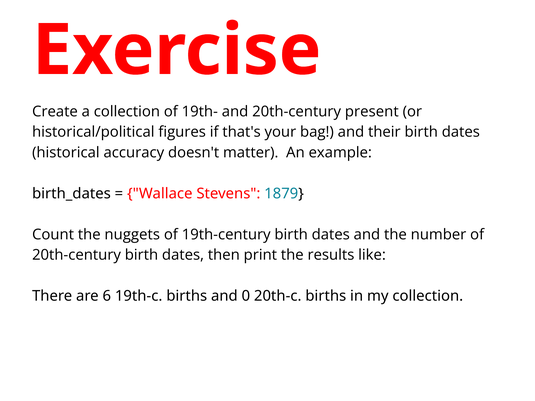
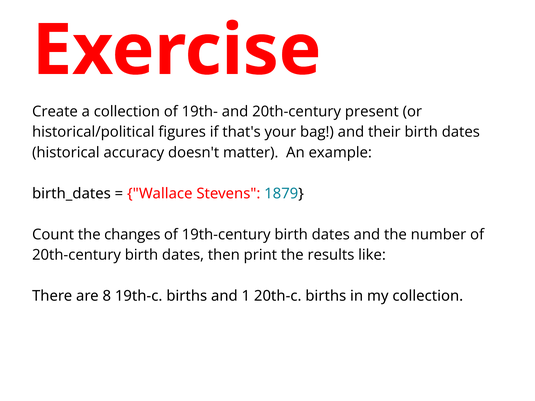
nuggets: nuggets -> changes (132, 235)
6: 6 -> 8 (107, 296)
0: 0 -> 1 (246, 296)
